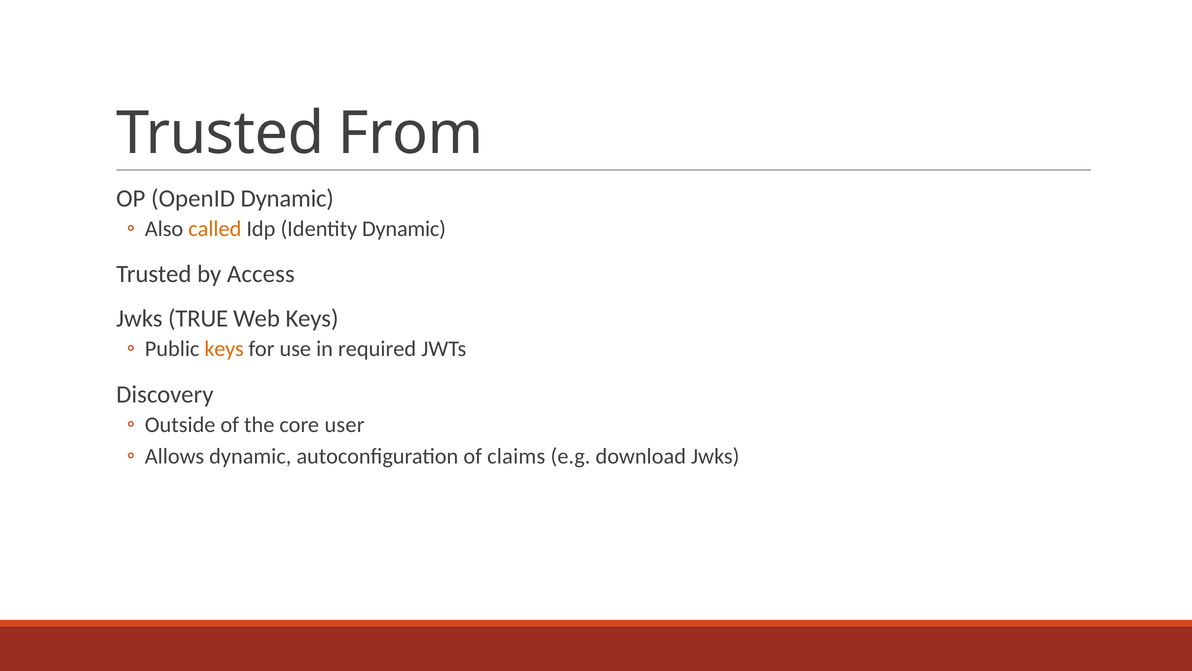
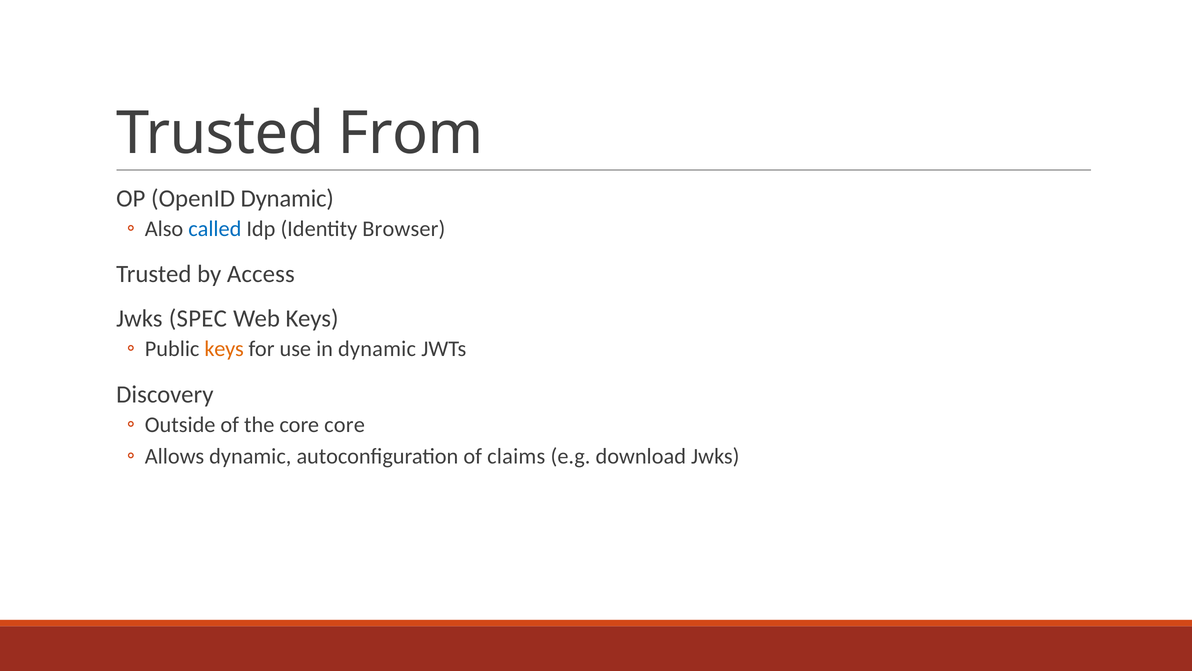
called colour: orange -> blue (215, 229)
Identity Dynamic: Dynamic -> Browser (404, 229)
TRUE: TRUE -> SPEC (198, 318)
in required: required -> dynamic (377, 349)
core user: user -> core (345, 425)
